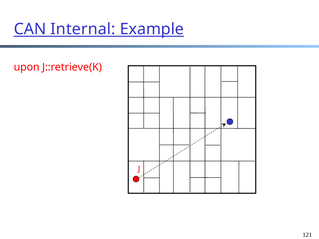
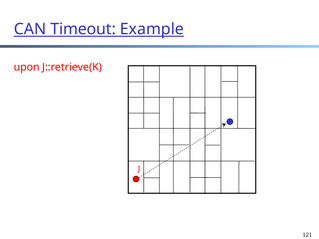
Internal: Internal -> Timeout (83, 29)
